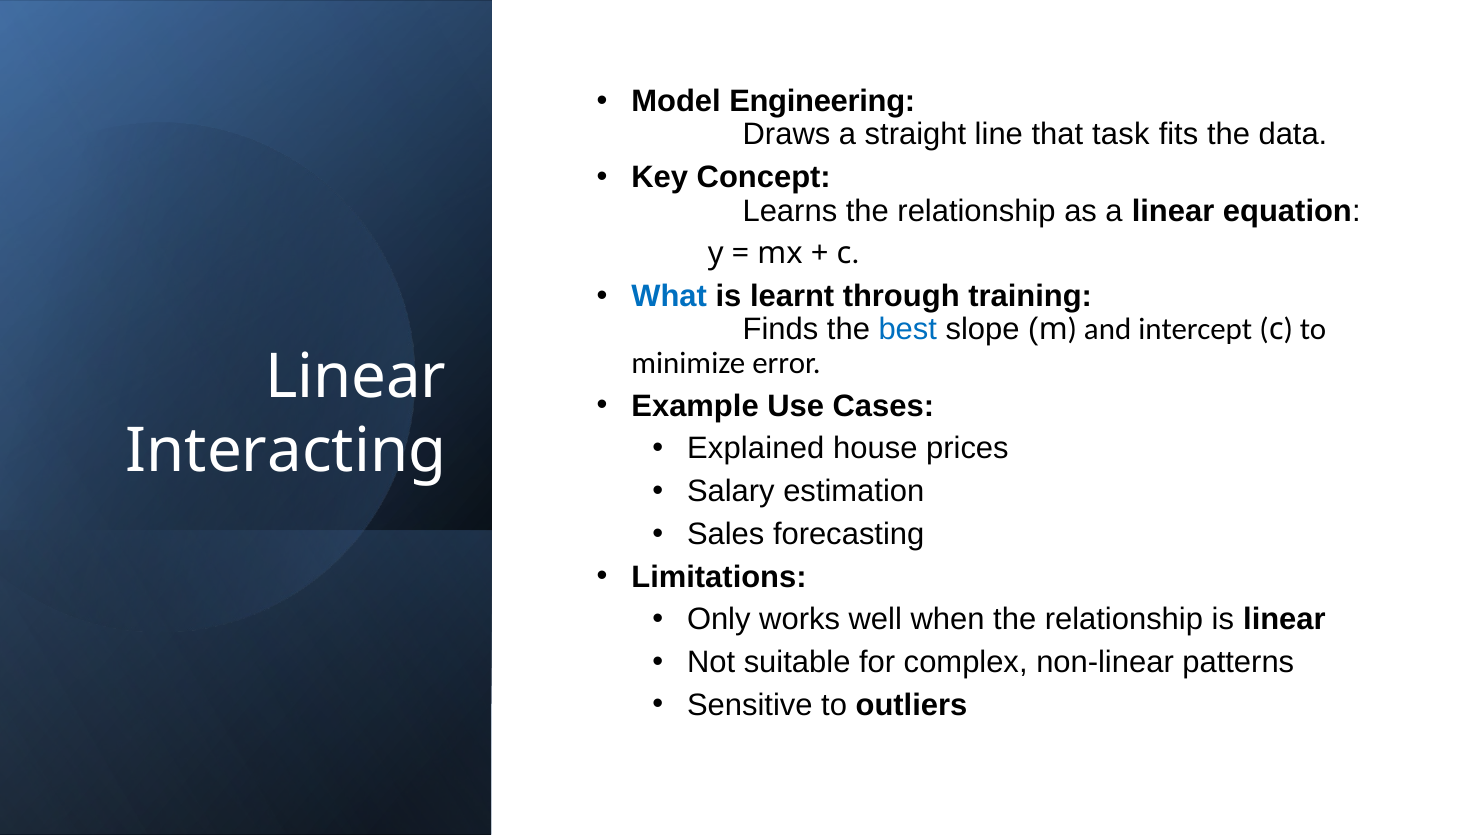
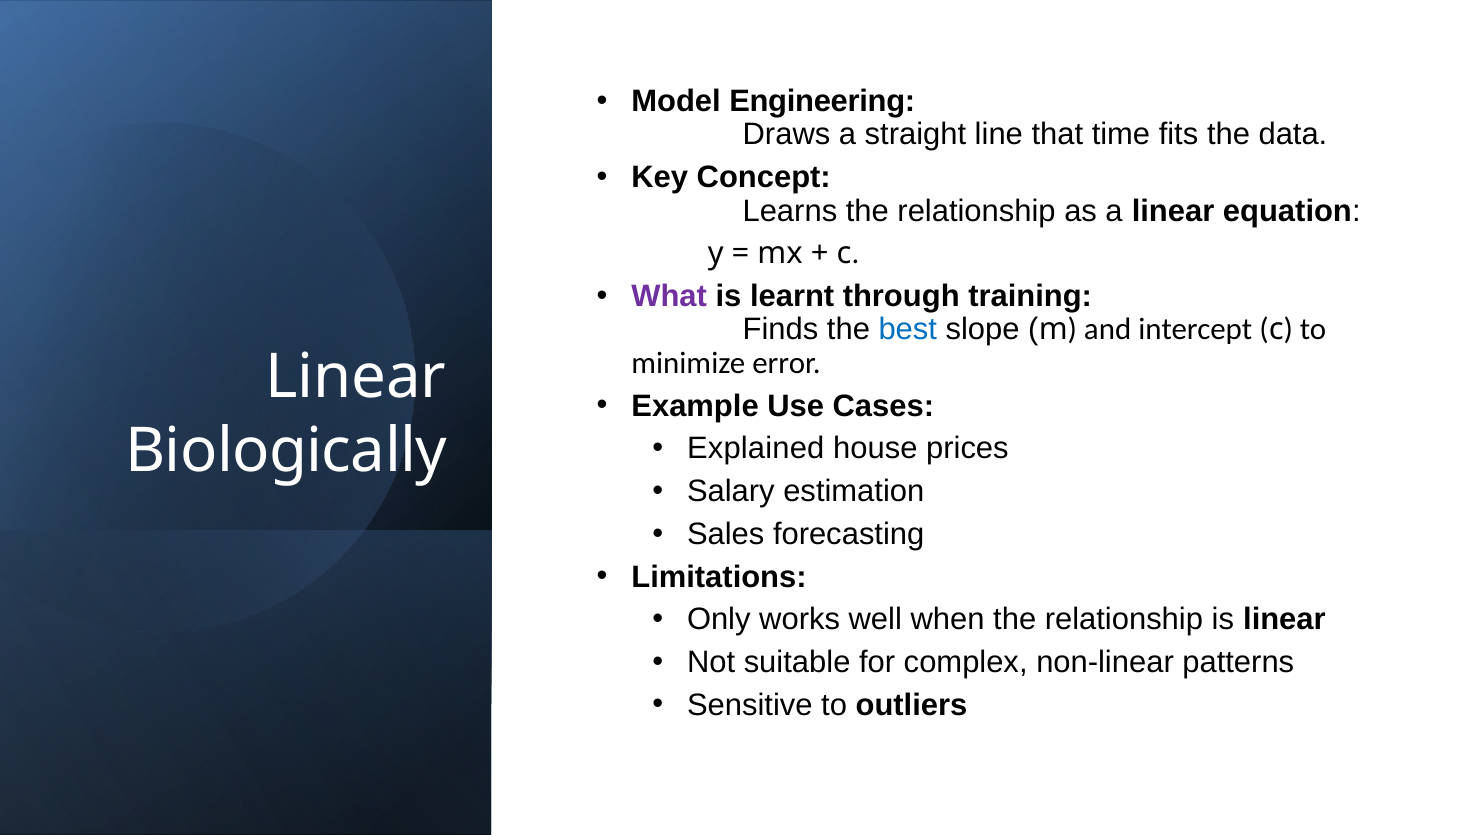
task: task -> time (1121, 135)
What colour: blue -> purple (669, 296)
Interacting: Interacting -> Biologically (286, 451)
